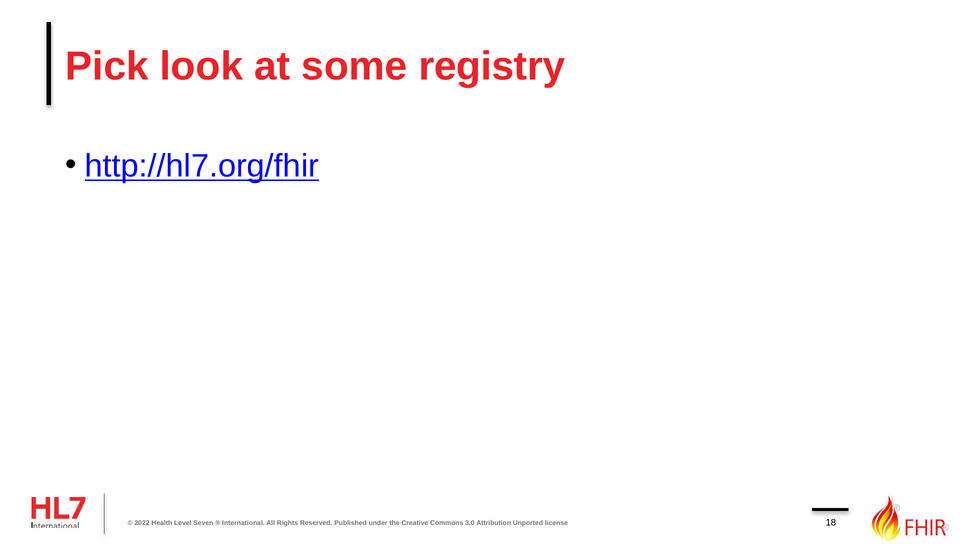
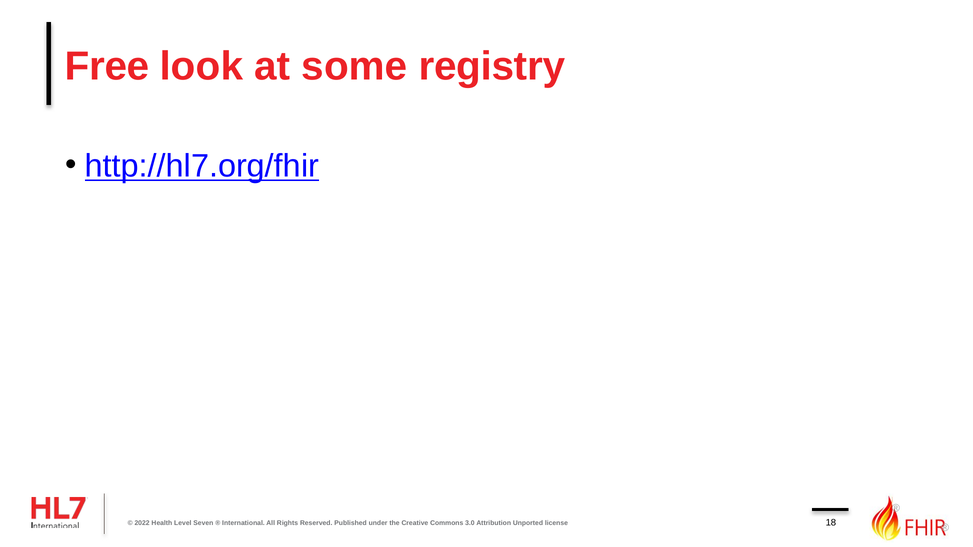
Pick: Pick -> Free (107, 66)
